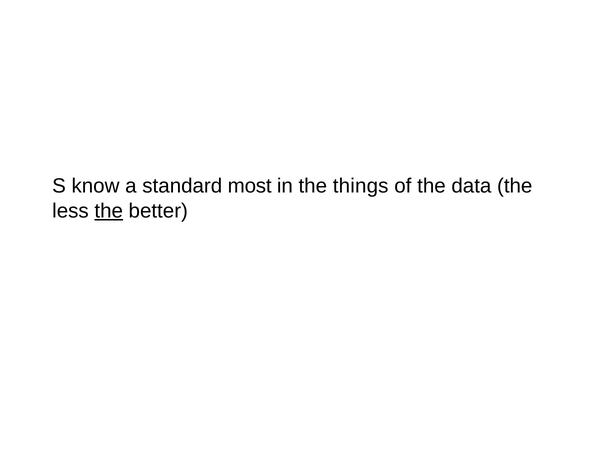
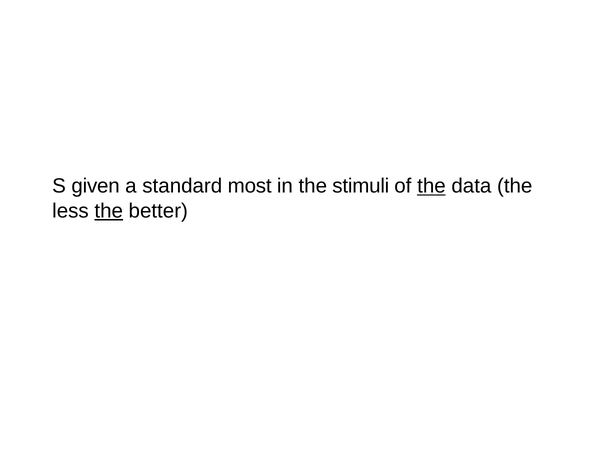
know: know -> given (96, 186)
things: things -> stimuli (361, 186)
the underline: none -> present (431, 186)
